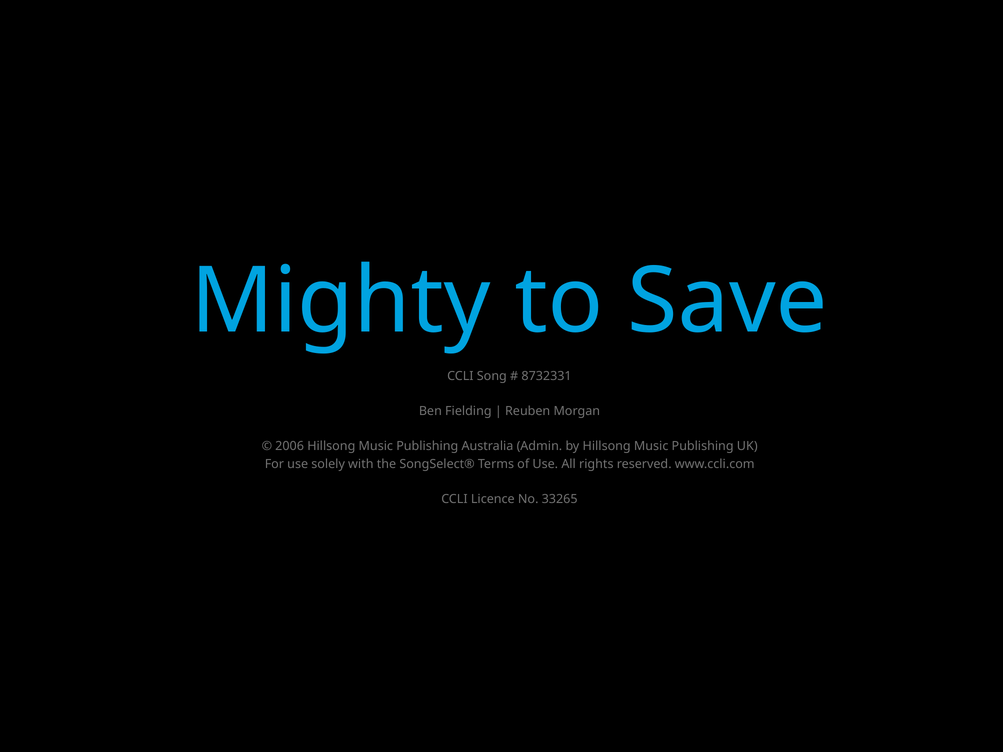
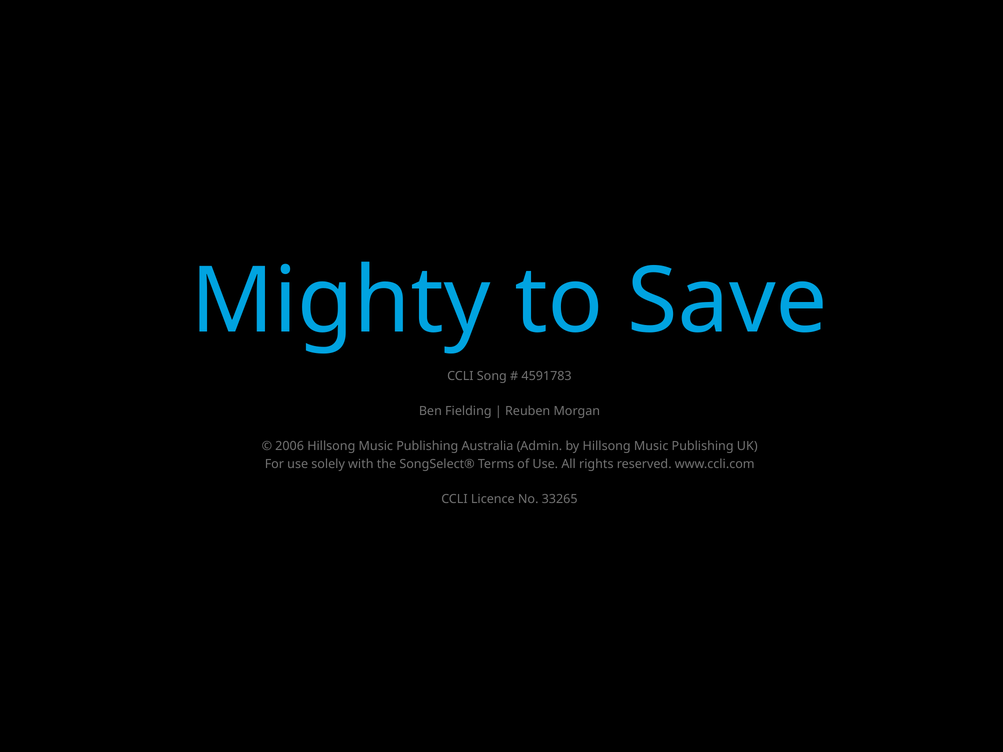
8732331: 8732331 -> 4591783 (547, 376)
